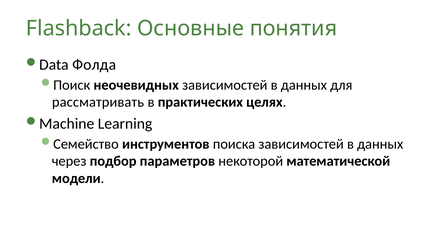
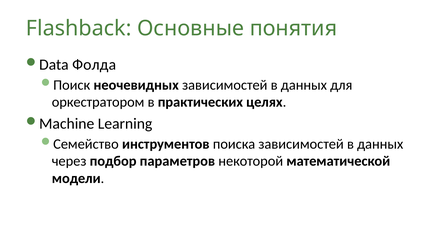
рассматривать: рассматривать -> оркестратором (98, 102)
